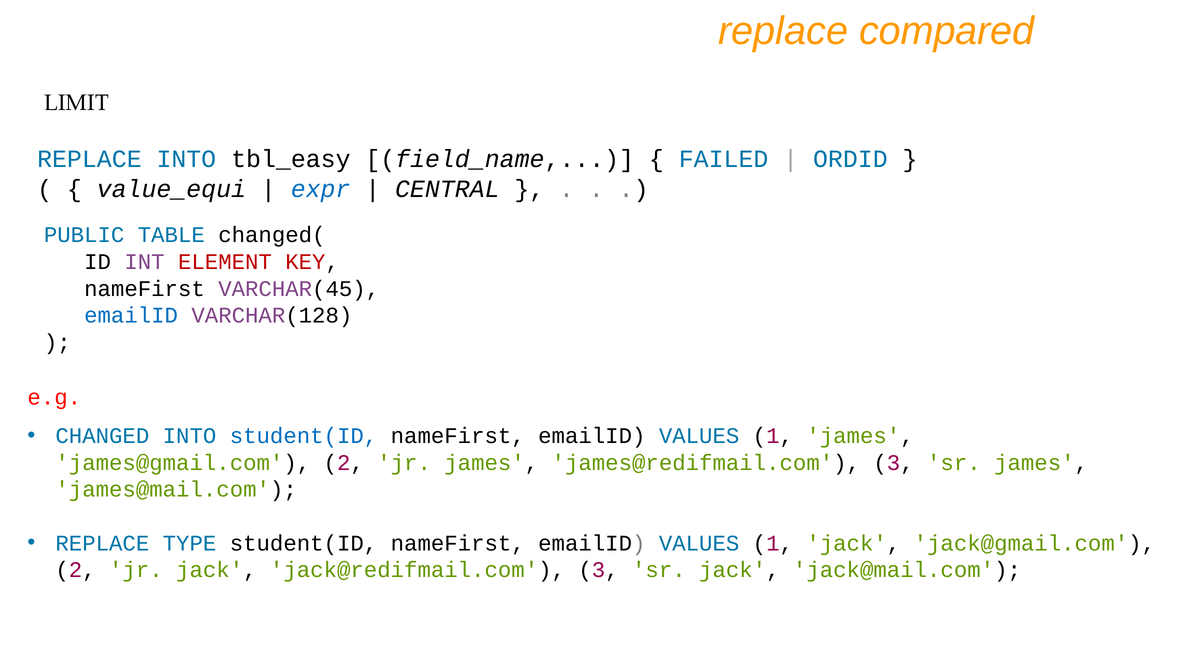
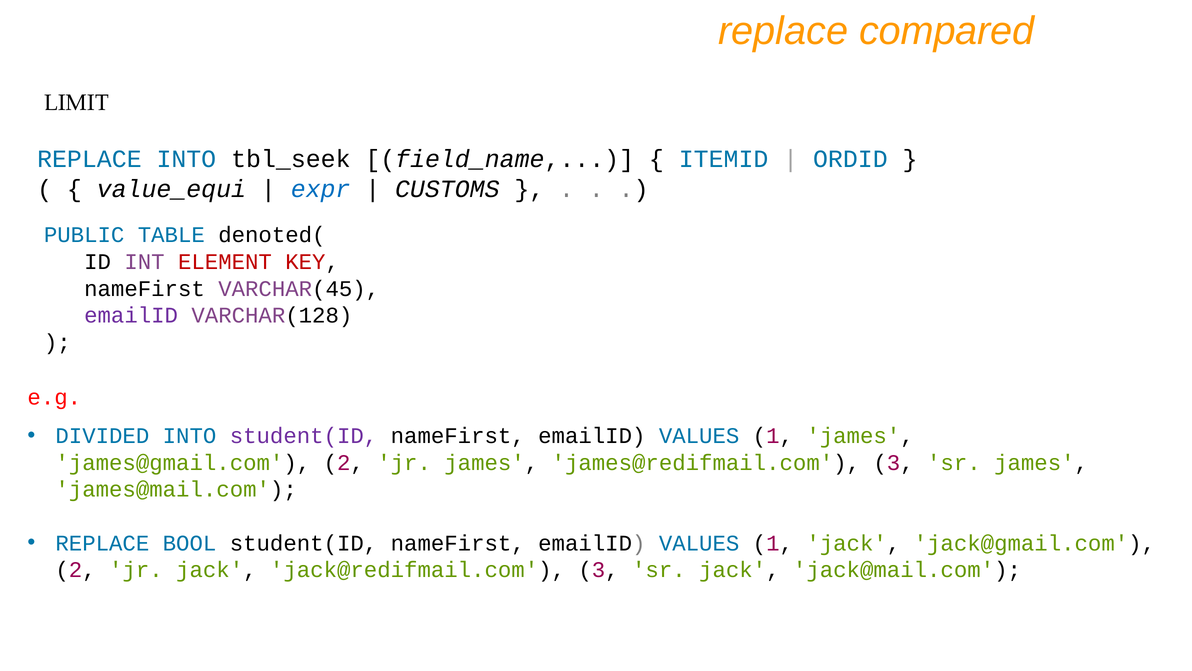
tbl_easy: tbl_easy -> tbl_seek (291, 159)
FAILED: FAILED -> ITEMID (724, 159)
CENTRAL: CENTRAL -> CUSTOMS (447, 189)
changed(: changed( -> denoted( (272, 235)
emailID colour: blue -> purple (131, 315)
CHANGED: CHANGED -> DIVIDED (102, 436)
student(ID colour: blue -> purple (304, 436)
TYPE: TYPE -> BOOL (190, 543)
